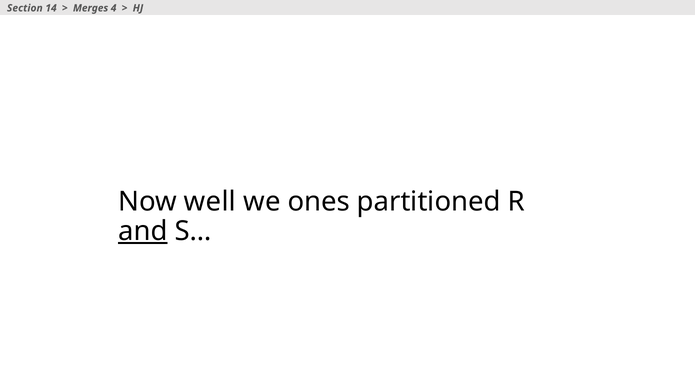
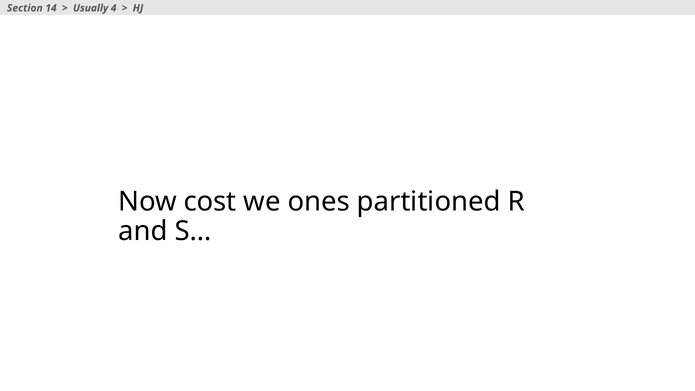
Merges: Merges -> Usually (91, 8)
well: well -> cost (210, 201)
and underline: present -> none (143, 231)
